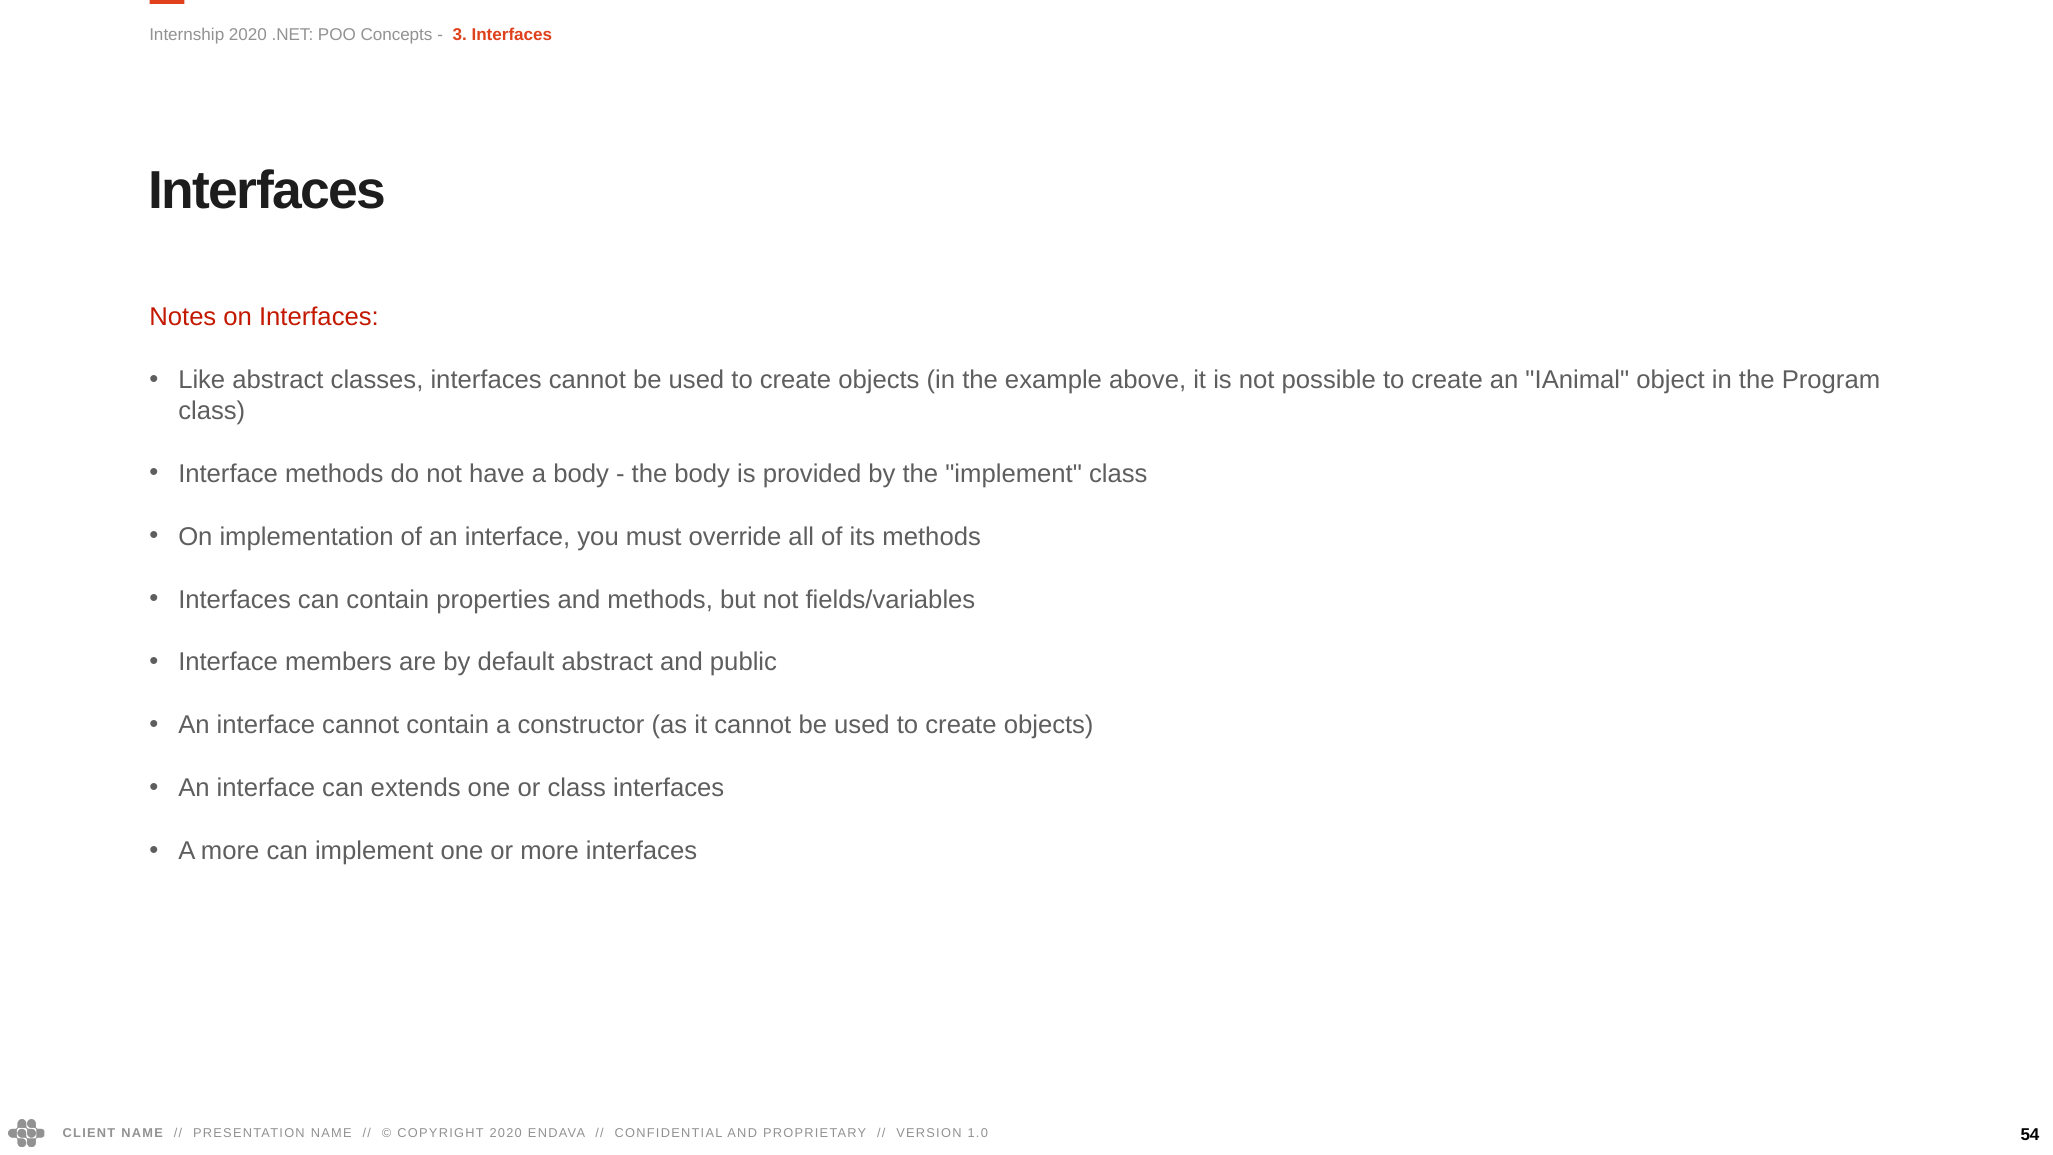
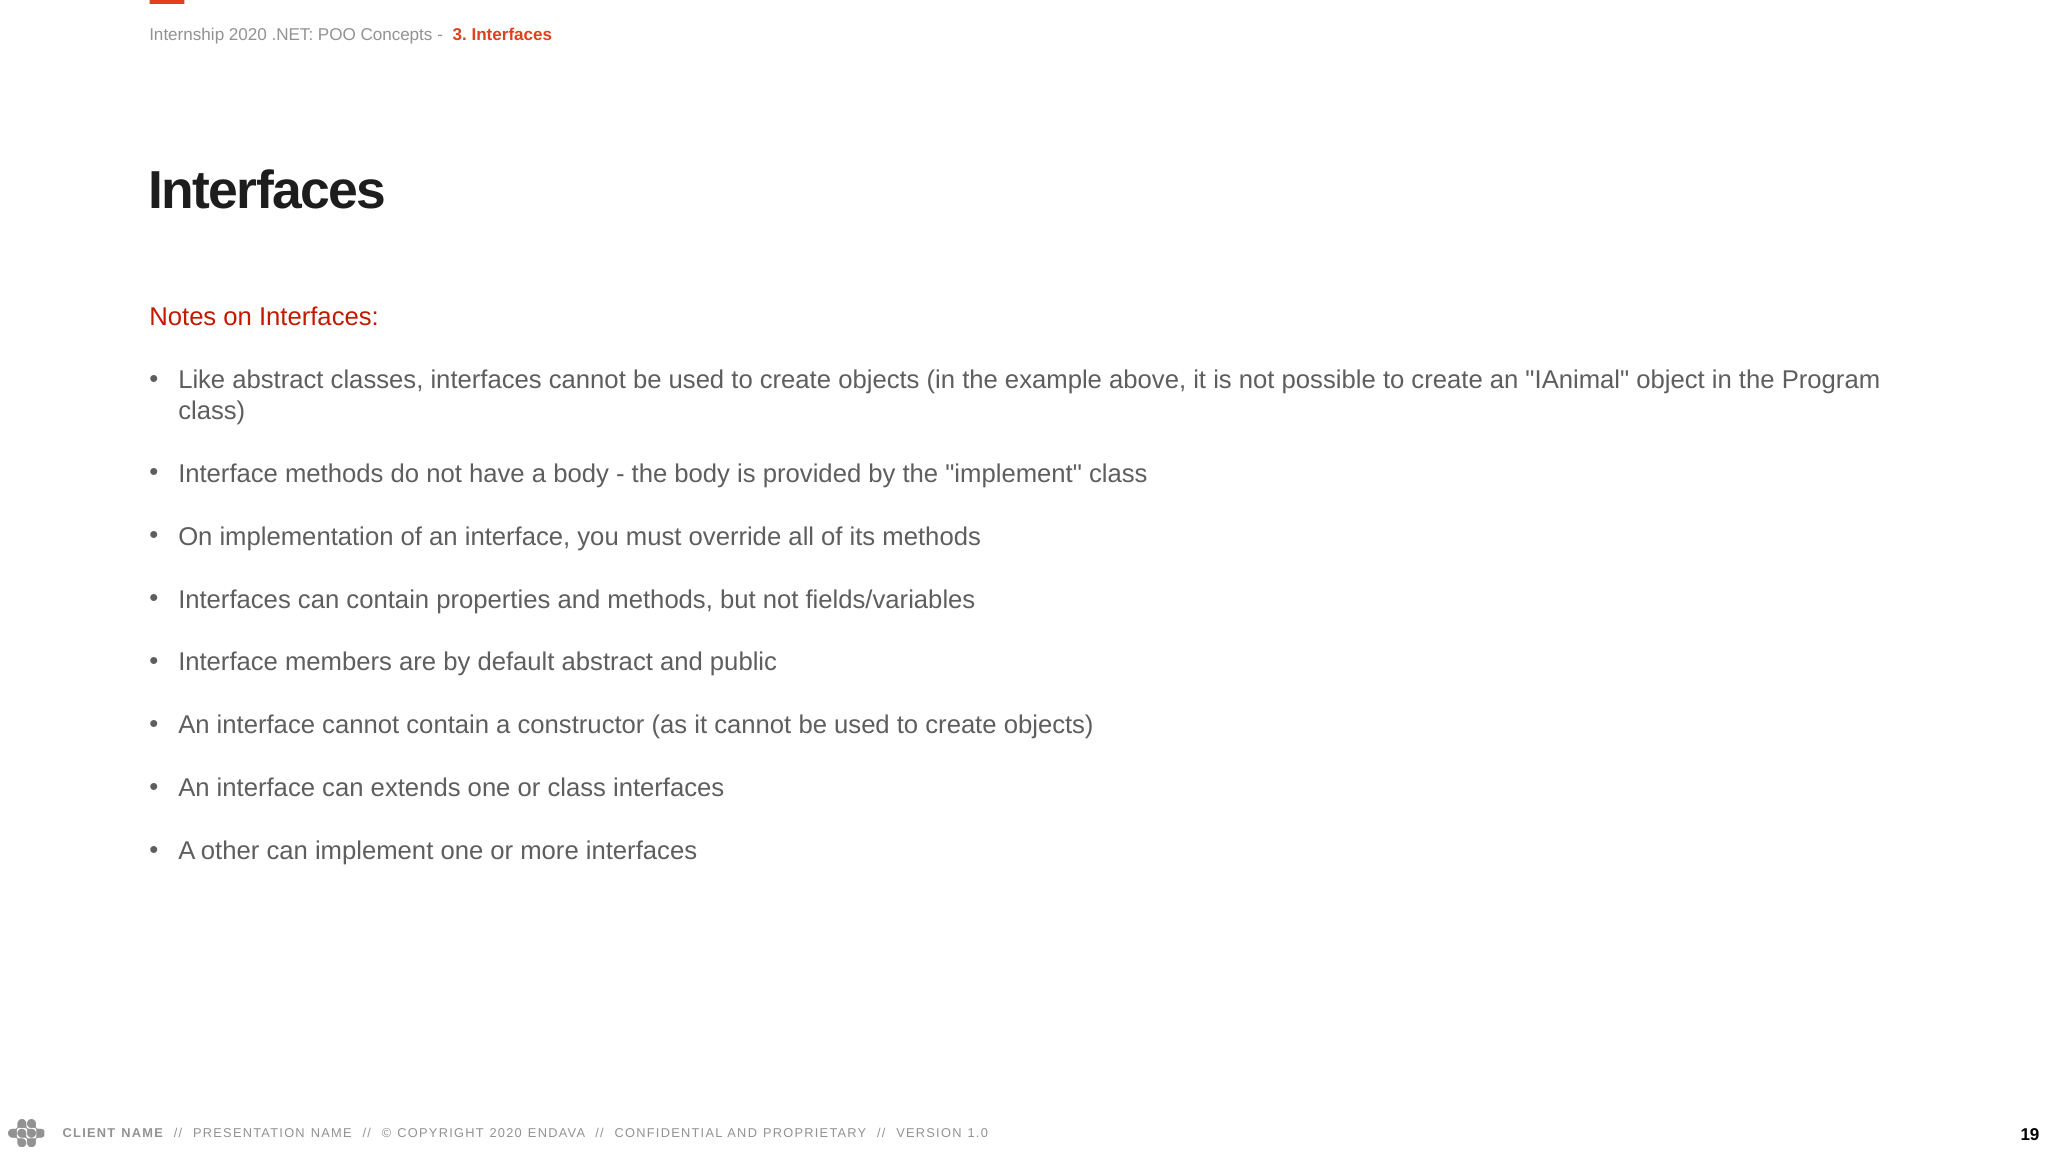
A more: more -> other (230, 851)
54: 54 -> 19 (2030, 1135)
